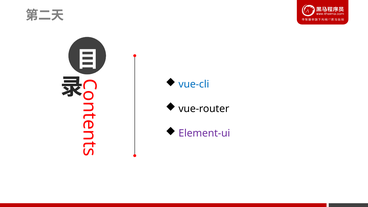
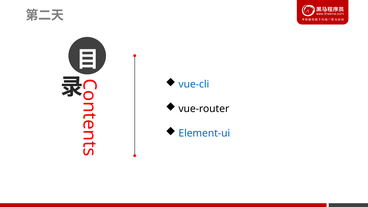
Element-ui colour: purple -> blue (204, 133)
